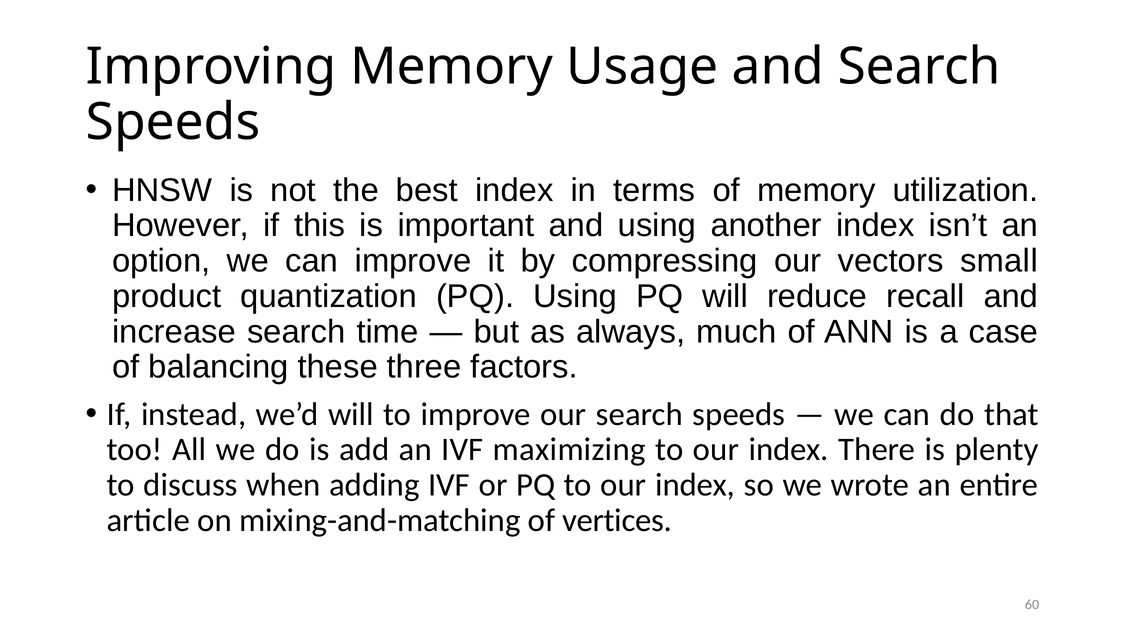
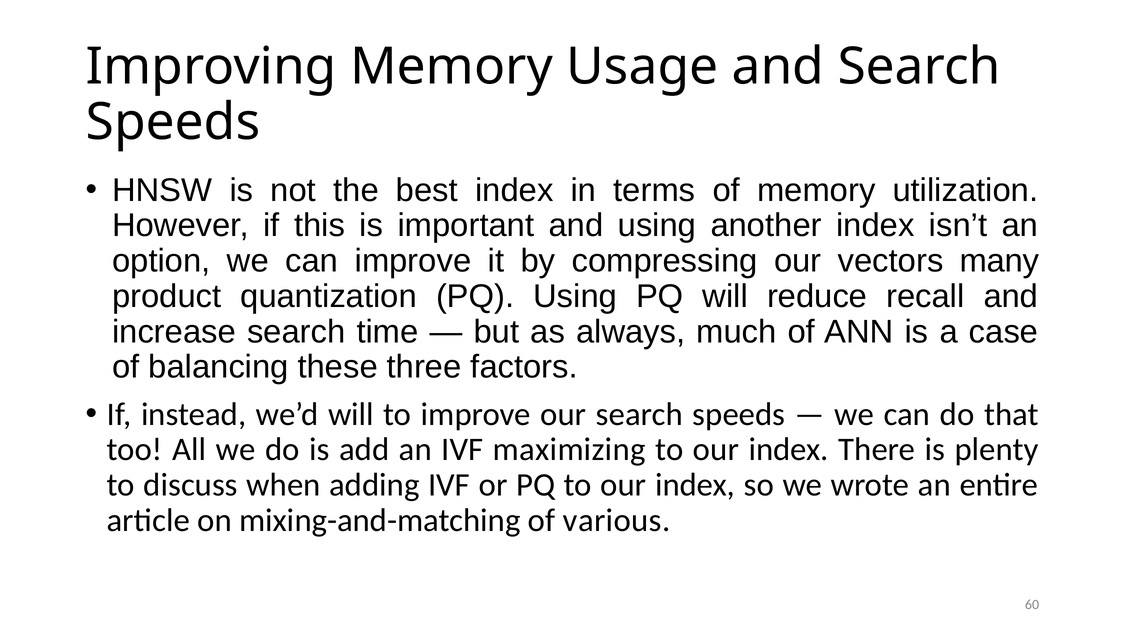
small: small -> many (999, 261)
vertices: vertices -> various (617, 520)
